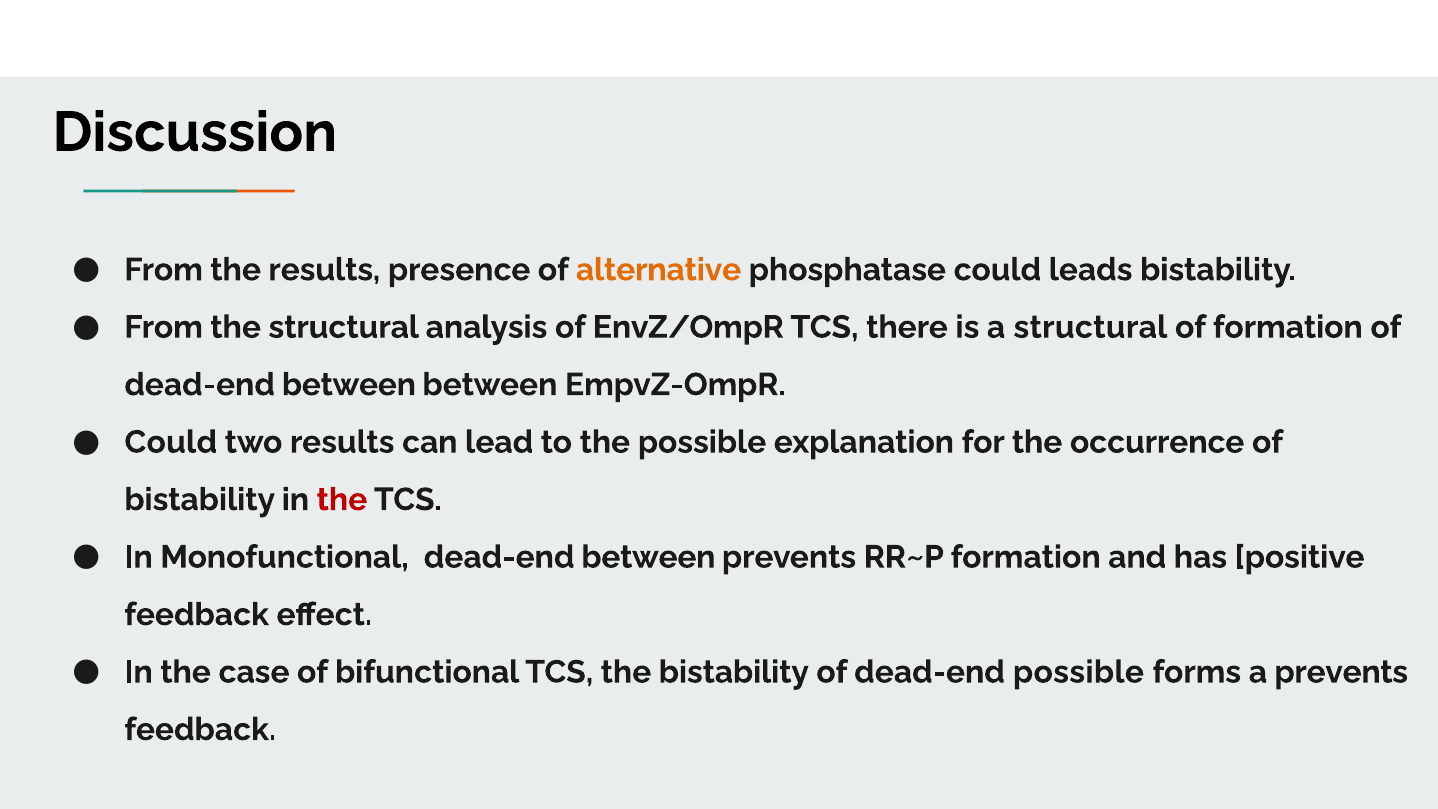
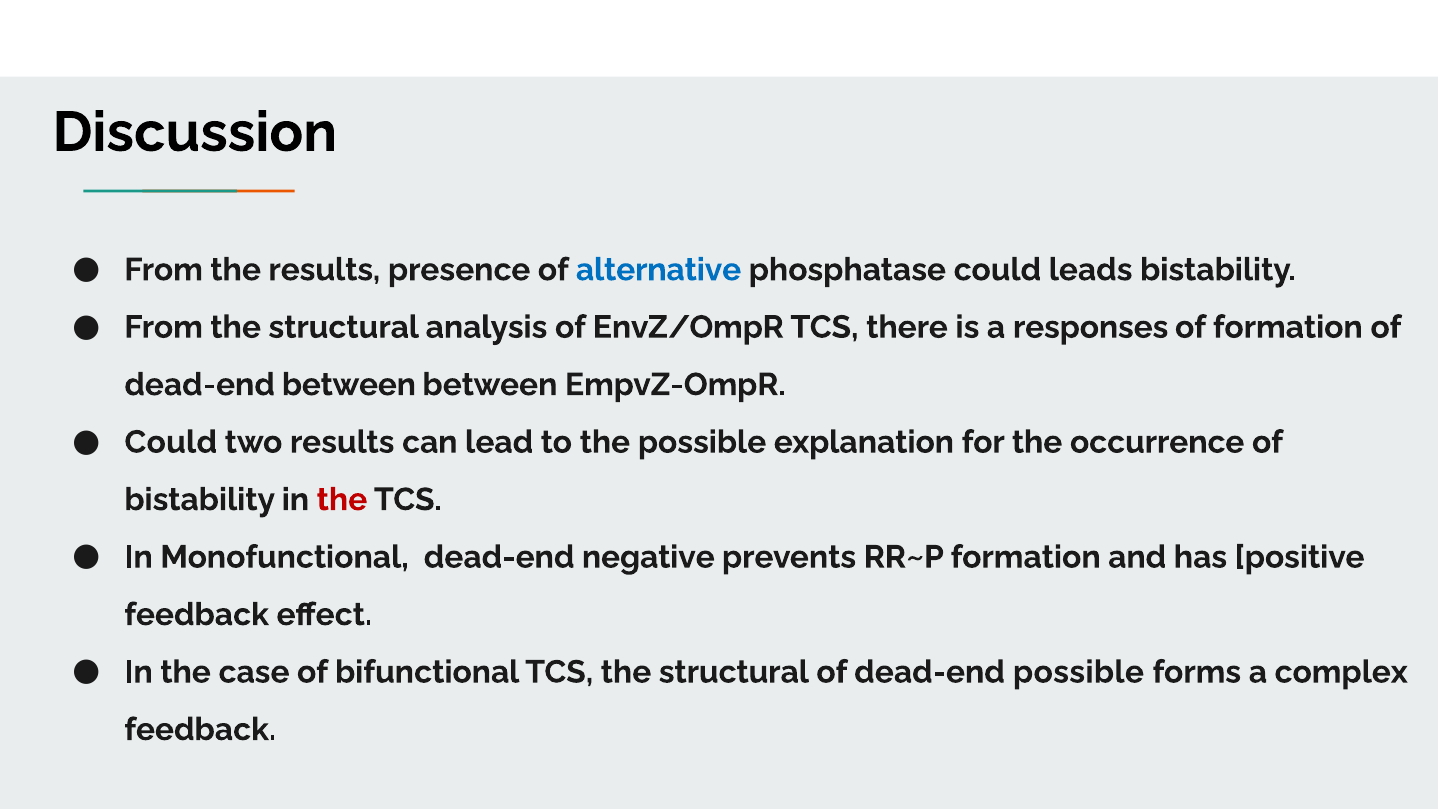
alternative colour: orange -> blue (659, 270)
a structural: structural -> responses (1091, 327)
Monofunctional dead-end between: between -> negative (648, 557)
TCS the bistability: bistability -> structural (734, 672)
a prevents: prevents -> complex (1341, 672)
